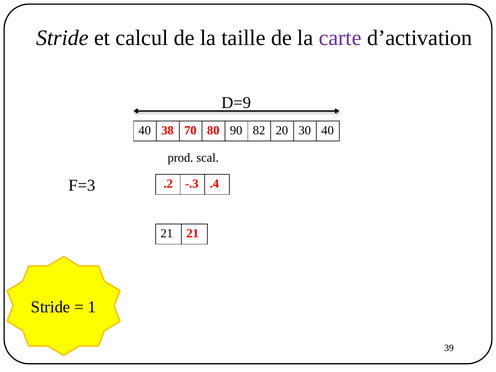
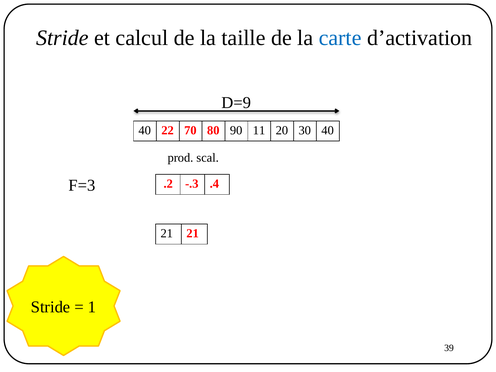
carte colour: purple -> blue (340, 38)
38: 38 -> 22 (168, 130)
82: 82 -> 11 (259, 130)
